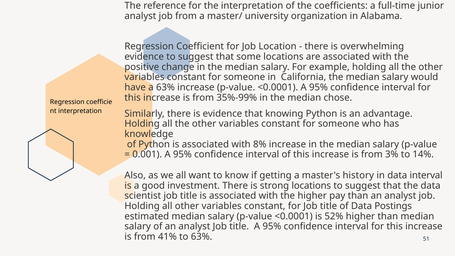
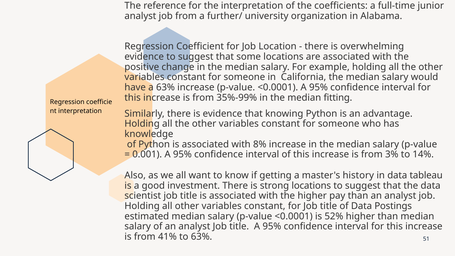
master/: master/ -> further/ (225, 16)
chose: chose -> fitting (338, 98)
data interval: interval -> tableau (426, 175)
